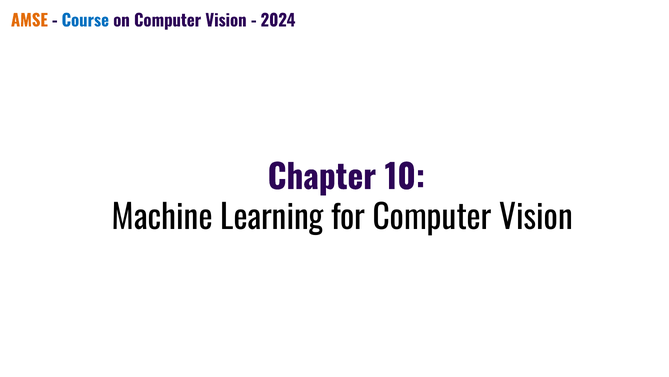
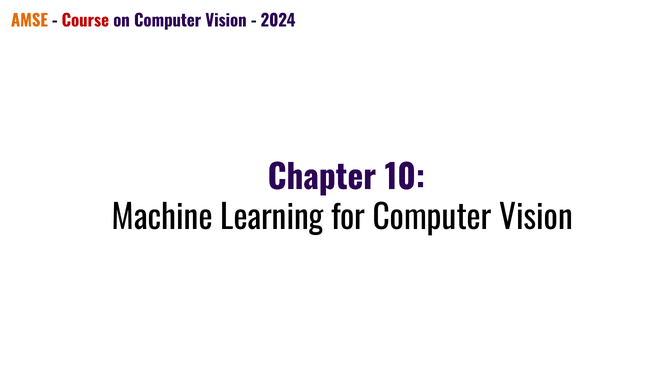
Course colour: blue -> red (85, 21)
